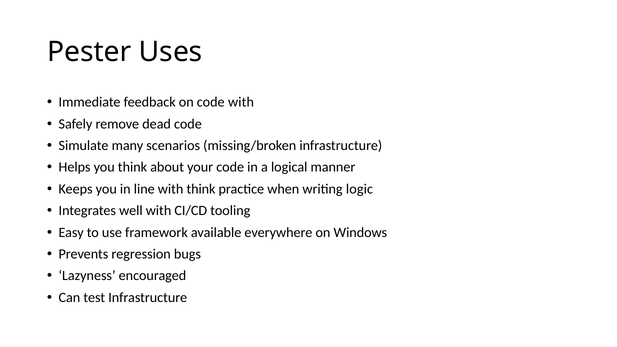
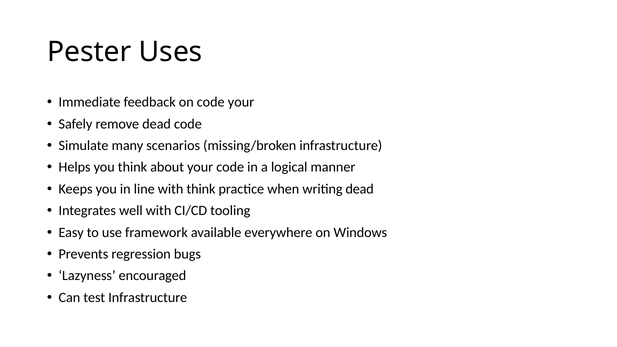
code with: with -> your (241, 102)
writing logic: logic -> dead (360, 189)
